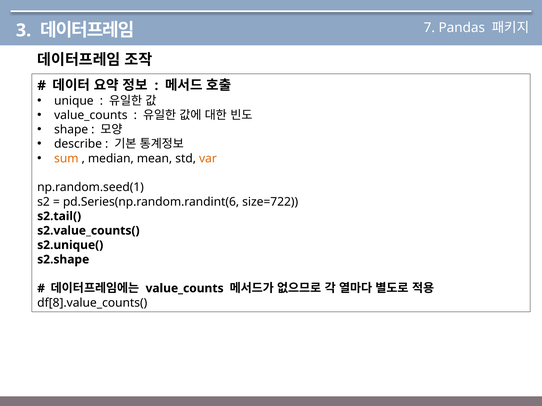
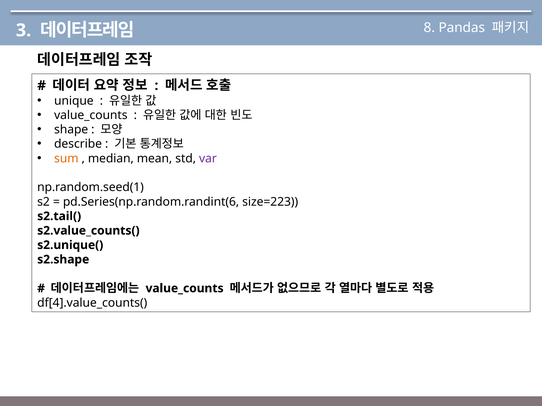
7: 7 -> 8 (429, 28)
var colour: orange -> purple (208, 159)
size=722: size=722 -> size=223 (270, 202)
df[8].value_counts(: df[8].value_counts( -> df[4].value_counts( (92, 303)
